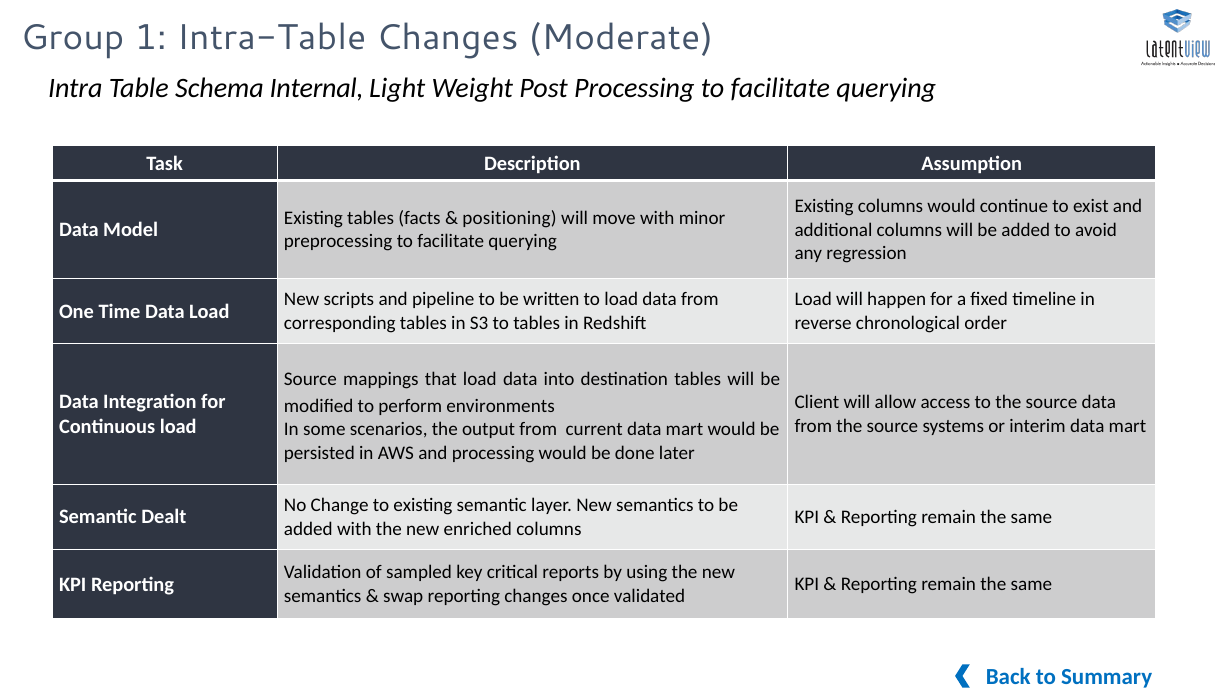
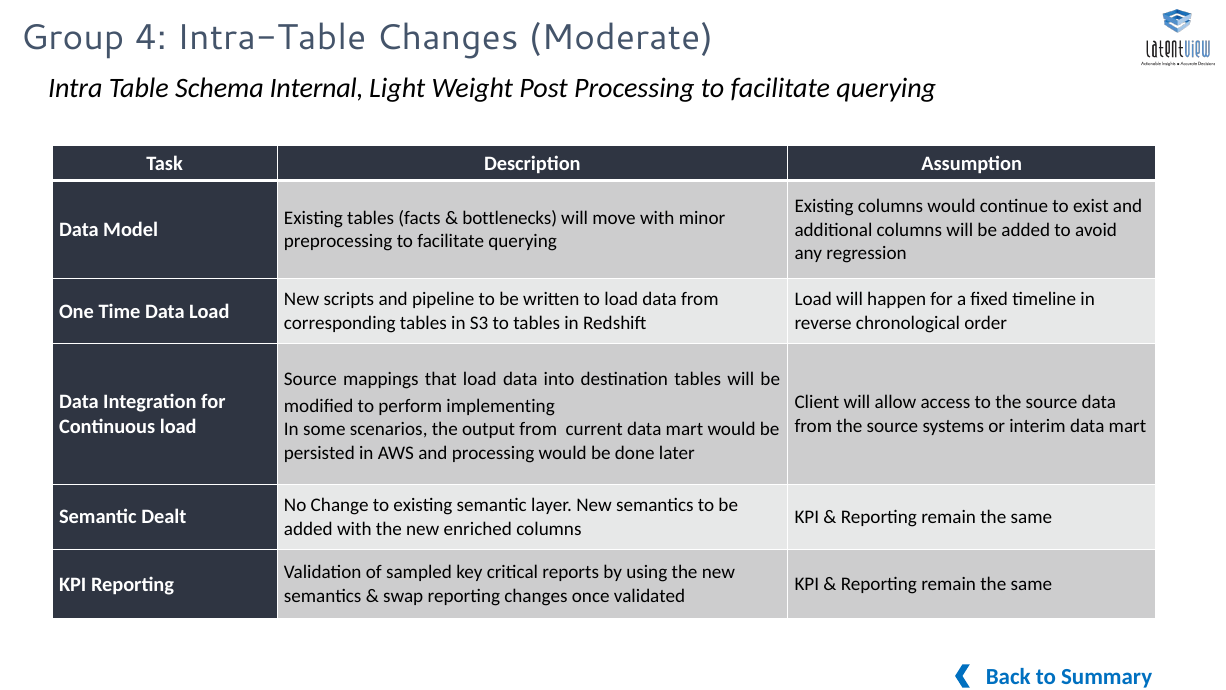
1: 1 -> 4 (151, 37)
positioning: positioning -> bottlenecks (510, 218)
environments: environments -> implementing (501, 406)
